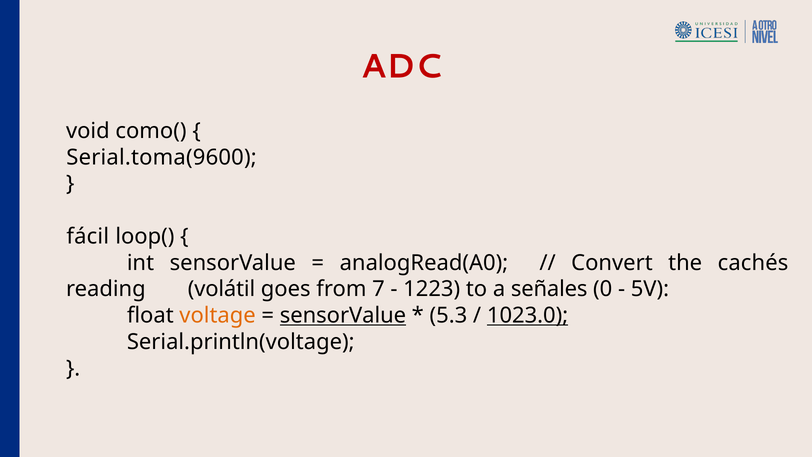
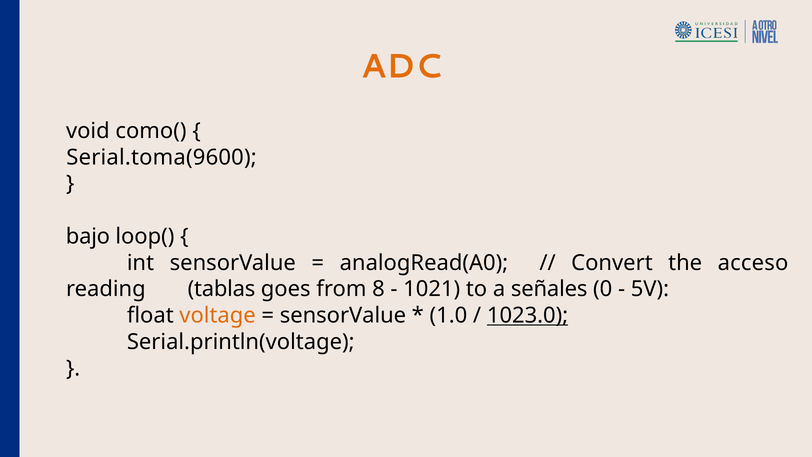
ADC colour: red -> orange (401, 66)
fácil: fácil -> bajo (88, 236)
cachés: cachés -> acceso (753, 263)
volátil: volátil -> tablas (222, 289)
7: 7 -> 8 (378, 289)
1223: 1223 -> 1021 (432, 289)
sensorValue underline: present -> none (343, 315)
5.3: 5.3 -> 1.0 (448, 315)
